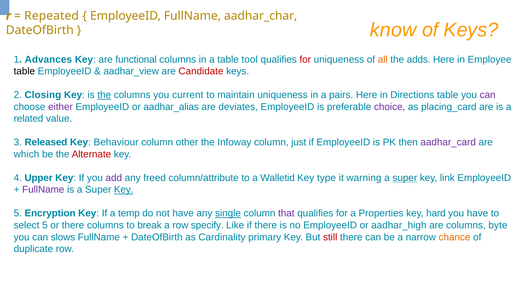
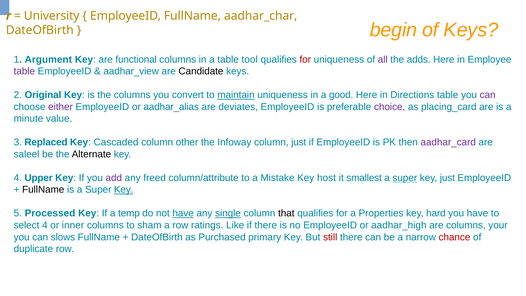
Repeated: Repeated -> University (52, 16)
know: know -> begin (393, 30)
Advances: Advances -> Argument (48, 59)
all colour: orange -> purple (383, 59)
table colour: black -> purple (24, 71)
Candidate colour: red -> black (201, 71)
Closing: Closing -> Original (43, 95)
the underline: present -> none (104, 95)
current: current -> convert (188, 95)
maintain underline: none -> present (236, 95)
pairs: pairs -> good (341, 95)
related: related -> minute (28, 119)
Released: Released -> Replaced (46, 142)
Behaviour: Behaviour -> Cascaded (116, 142)
which: which -> saleel (27, 154)
Alternate colour: red -> black (91, 154)
Walletid: Walletid -> Mistake (278, 178)
type: type -> host (326, 178)
warning: warning -> smallest (364, 178)
key link: link -> just (447, 178)
FullName colour: purple -> black (43, 190)
Encryption: Encryption -> Processed (50, 213)
have underline: none -> present (183, 213)
that colour: purple -> black (286, 213)
select 5: 5 -> 4 (45, 225)
or there: there -> inner (73, 225)
break: break -> sham (149, 225)
specify: specify -> ratings (207, 225)
byte: byte -> your (498, 225)
Cardinality: Cardinality -> Purchased (222, 237)
chance colour: orange -> red (454, 237)
